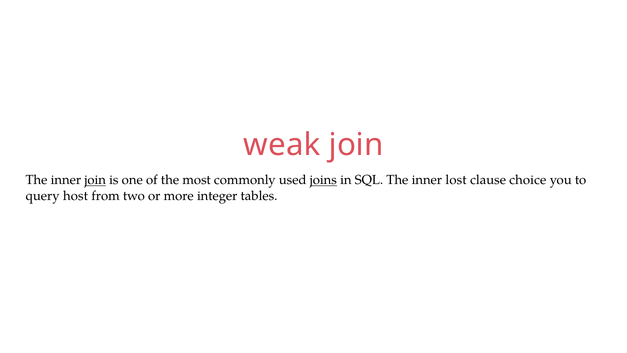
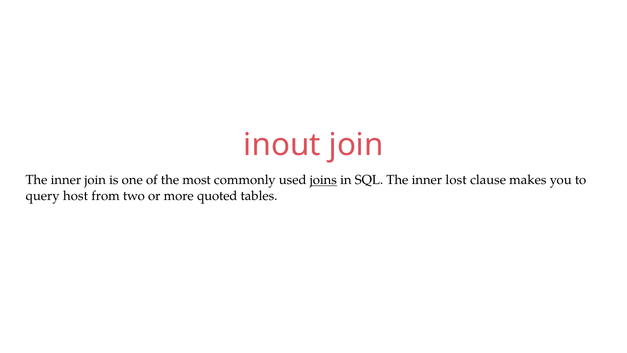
weak: weak -> inout (282, 145)
join underline: present -> none (95, 180)
choice: choice -> makes (528, 180)
integer: integer -> quoted (217, 196)
